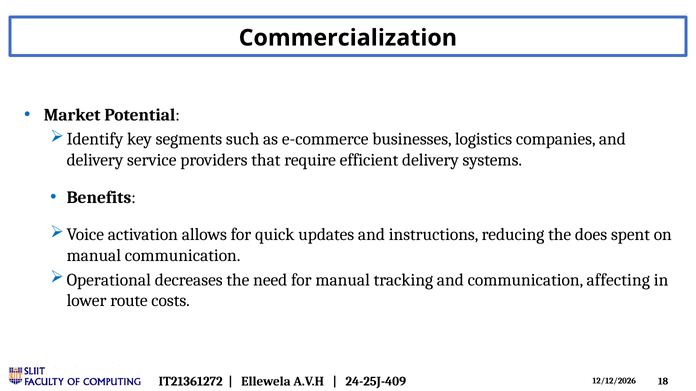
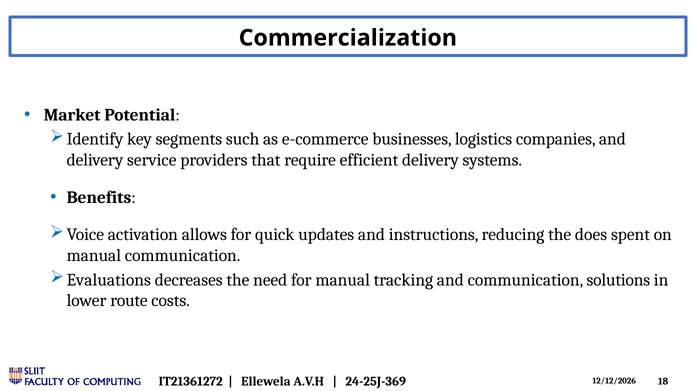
Operational: Operational -> Evaluations (109, 280)
affecting: affecting -> solutions (618, 280)
24-25J-409: 24-25J-409 -> 24-25J-369 (376, 382)
